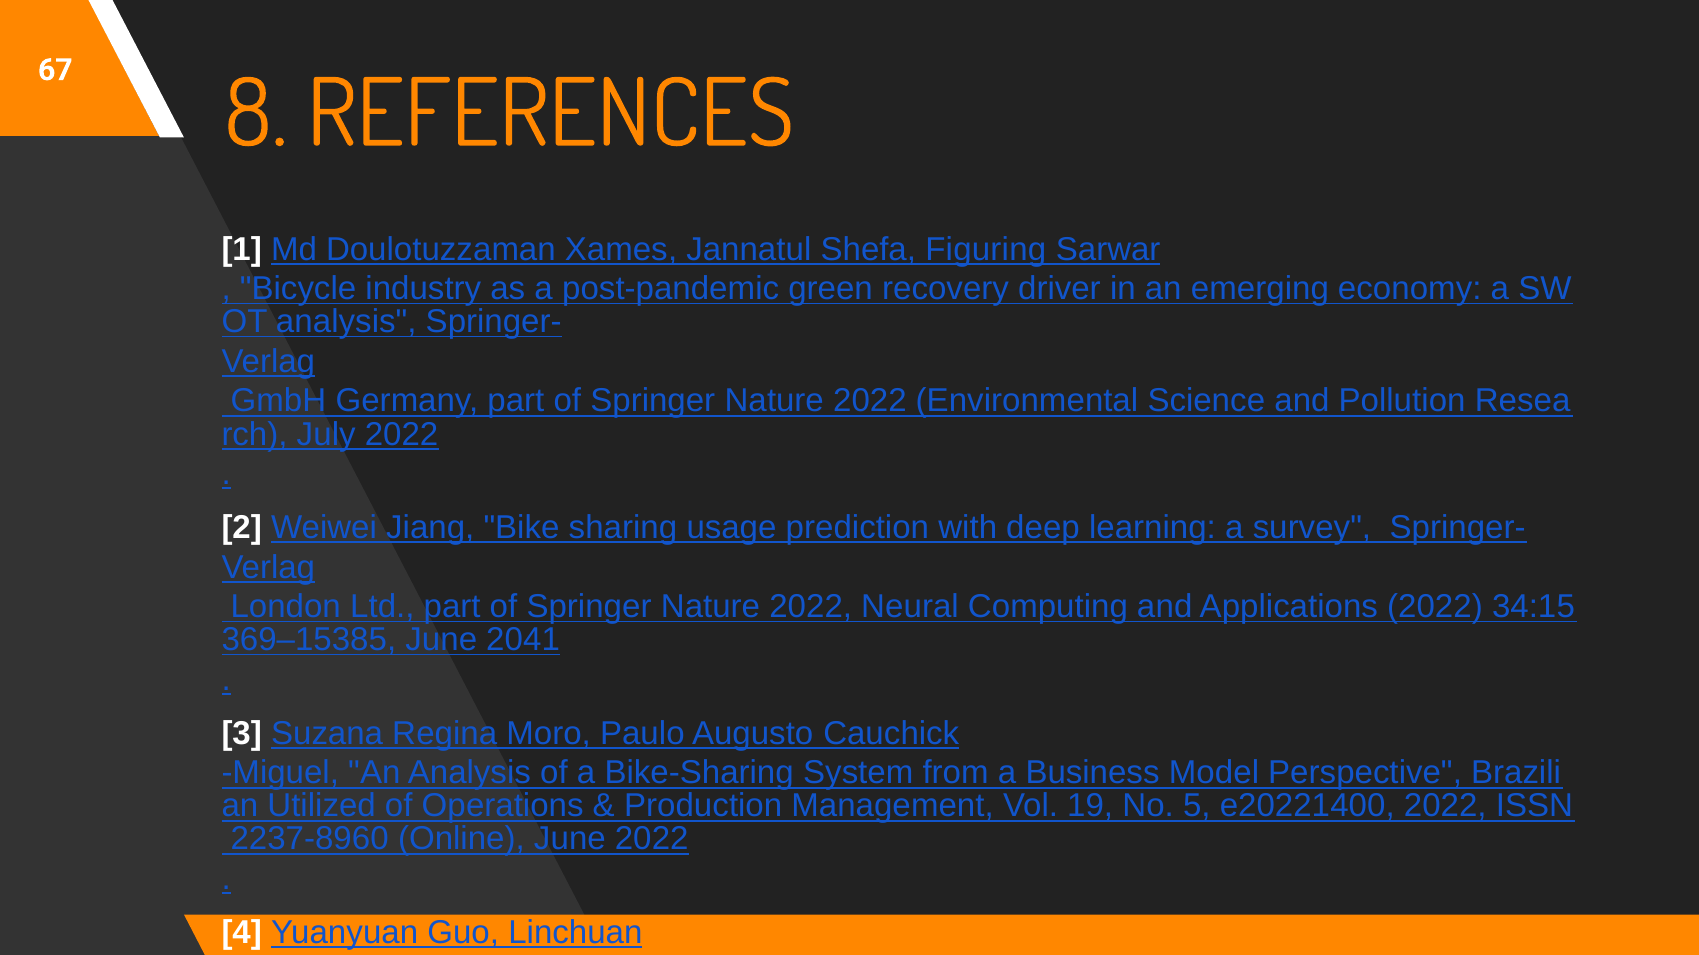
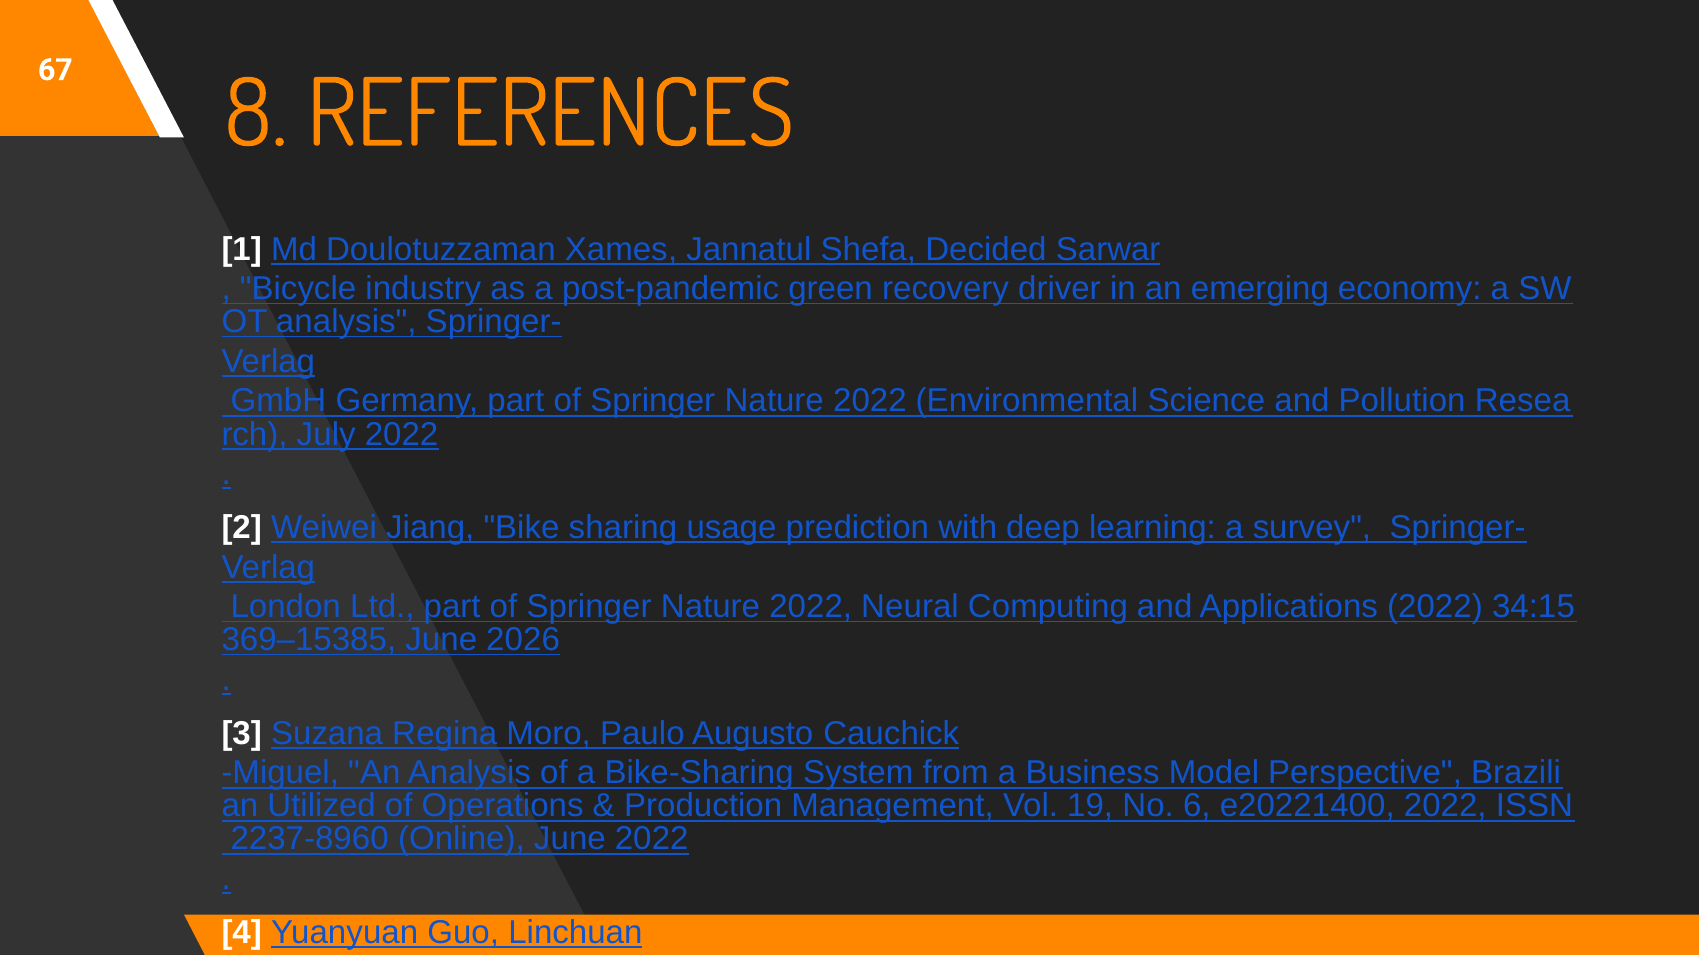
Figuring: Figuring -> Decided (986, 249)
2041: 2041 -> 2026 (523, 640)
5: 5 -> 6 (1197, 807)
